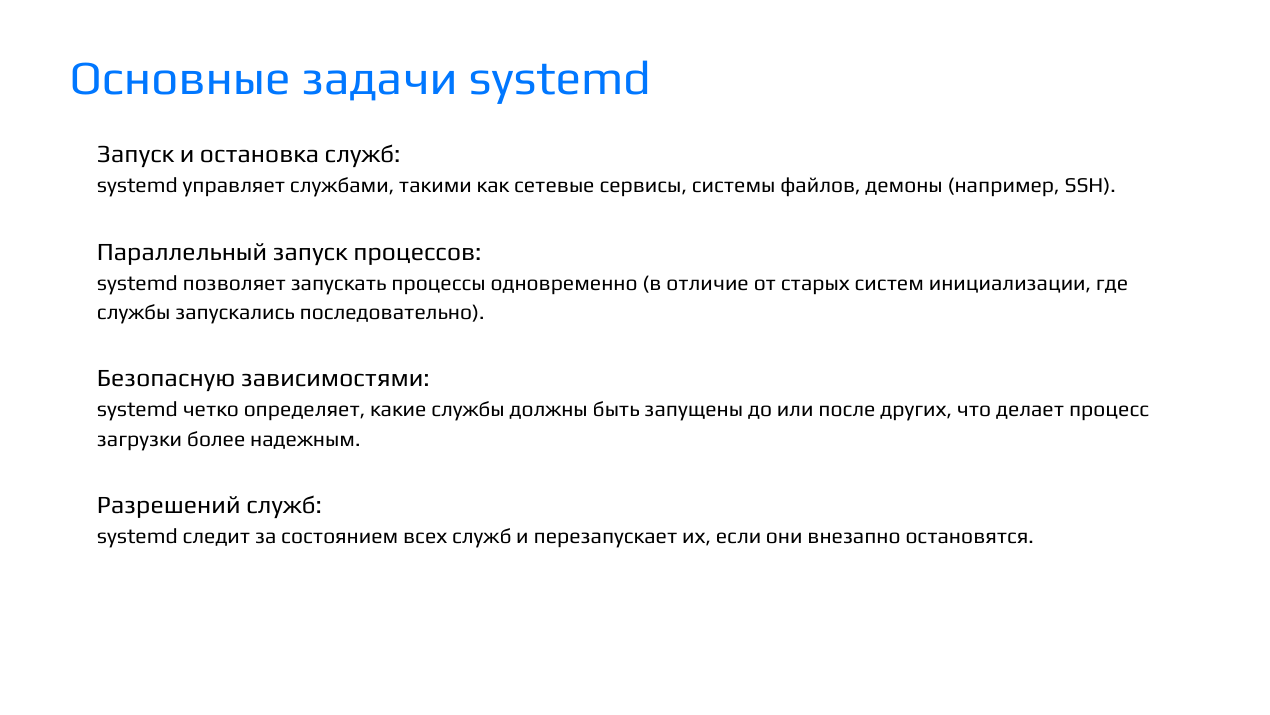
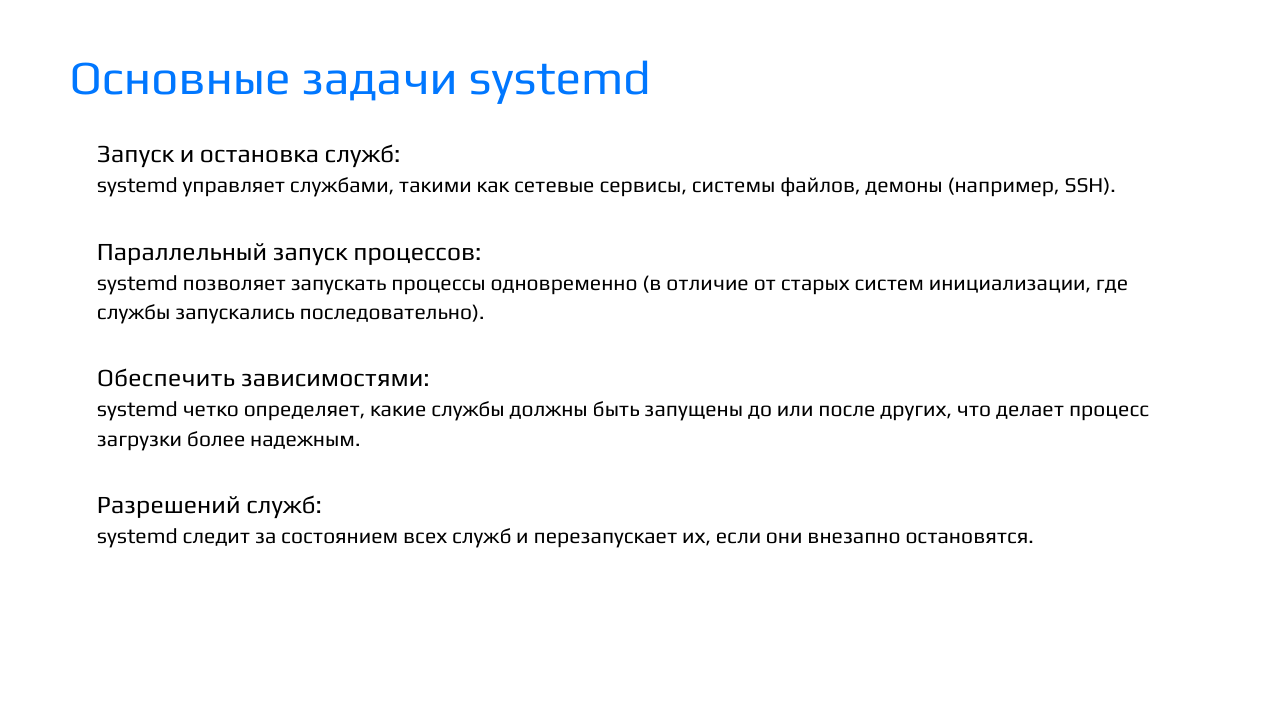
Безопасную: Безопасную -> Обеспечить (166, 378)
